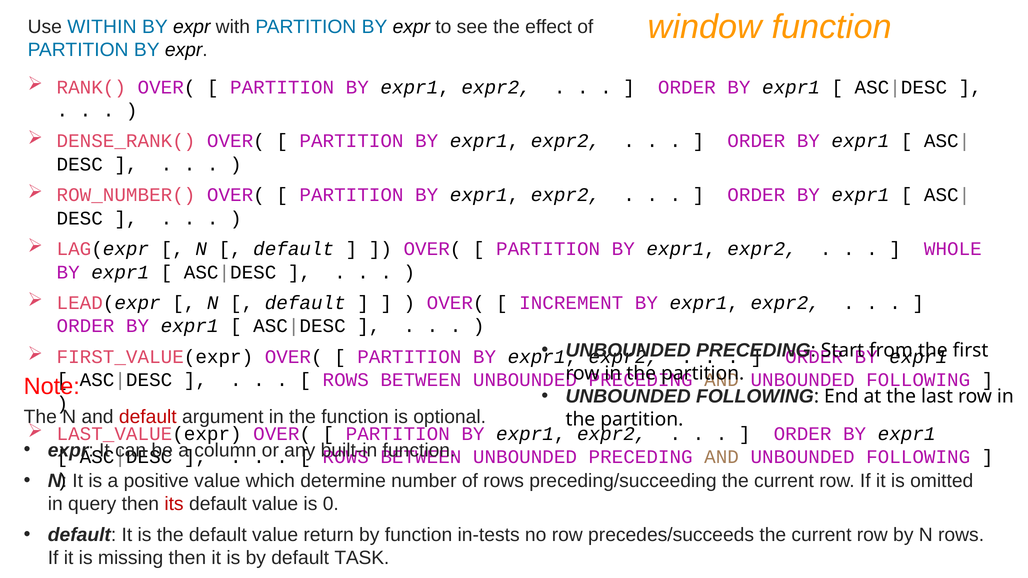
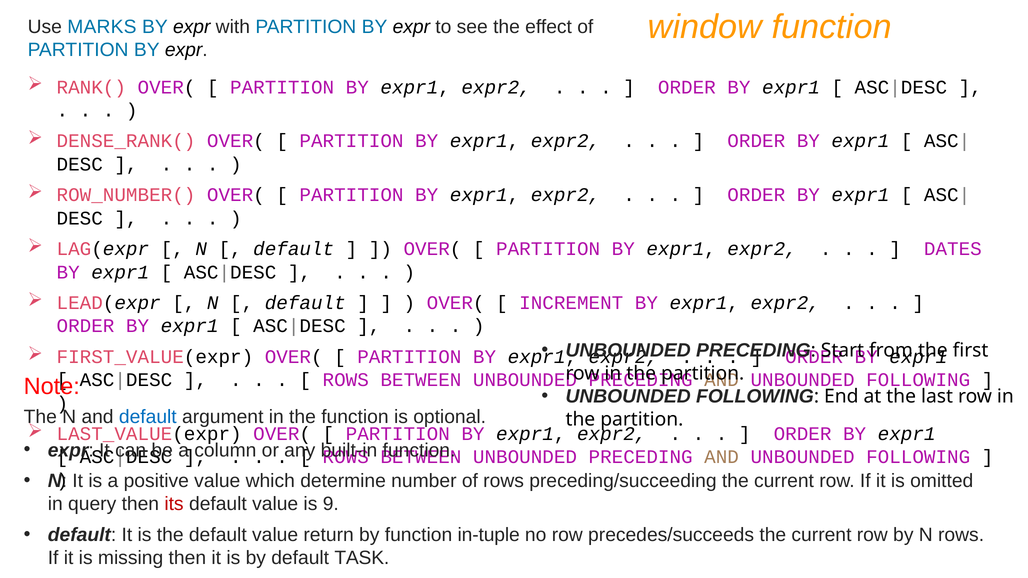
WITHIN: WITHIN -> MARKS (102, 27)
WHOLE: WHOLE -> DATES (953, 249)
default colour: red -> blue (148, 417)
0: 0 -> 9 (331, 504)
in-tests: in-tests -> in-tuple (489, 535)
